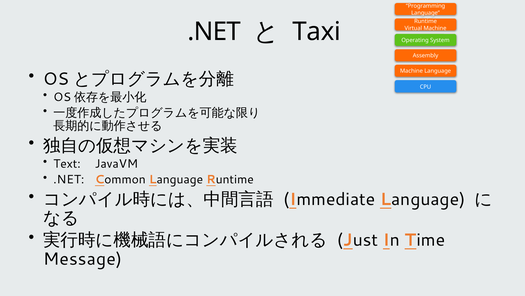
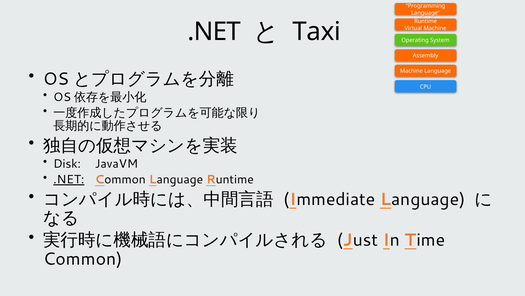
Text: Text -> Disk (67, 163)
.NET underline: none -> present (69, 179)
Message: Message -> Common (83, 258)
